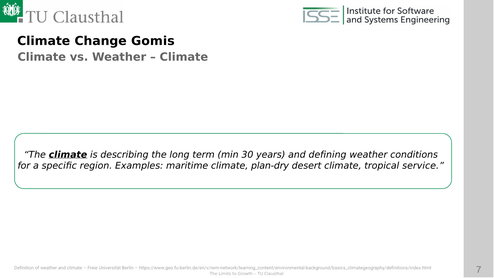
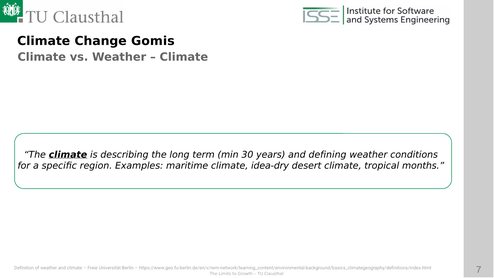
plan-dry: plan-dry -> idea-dry (270, 166)
service: service -> months (423, 166)
